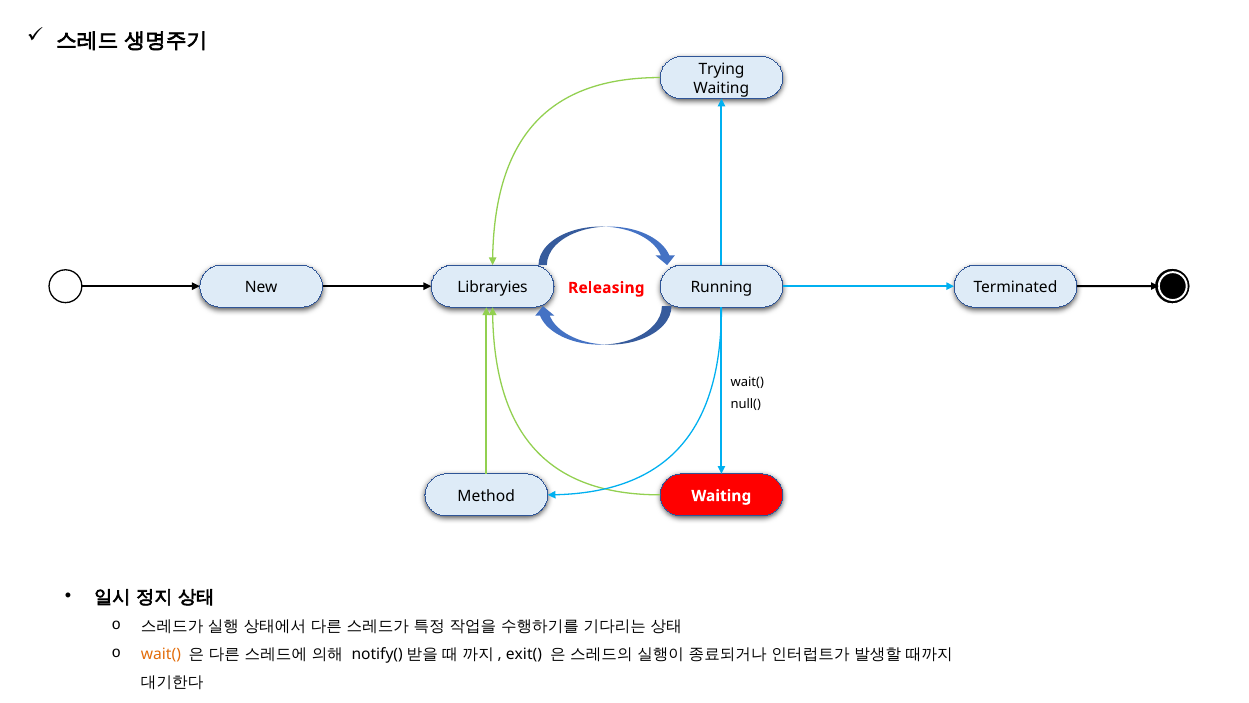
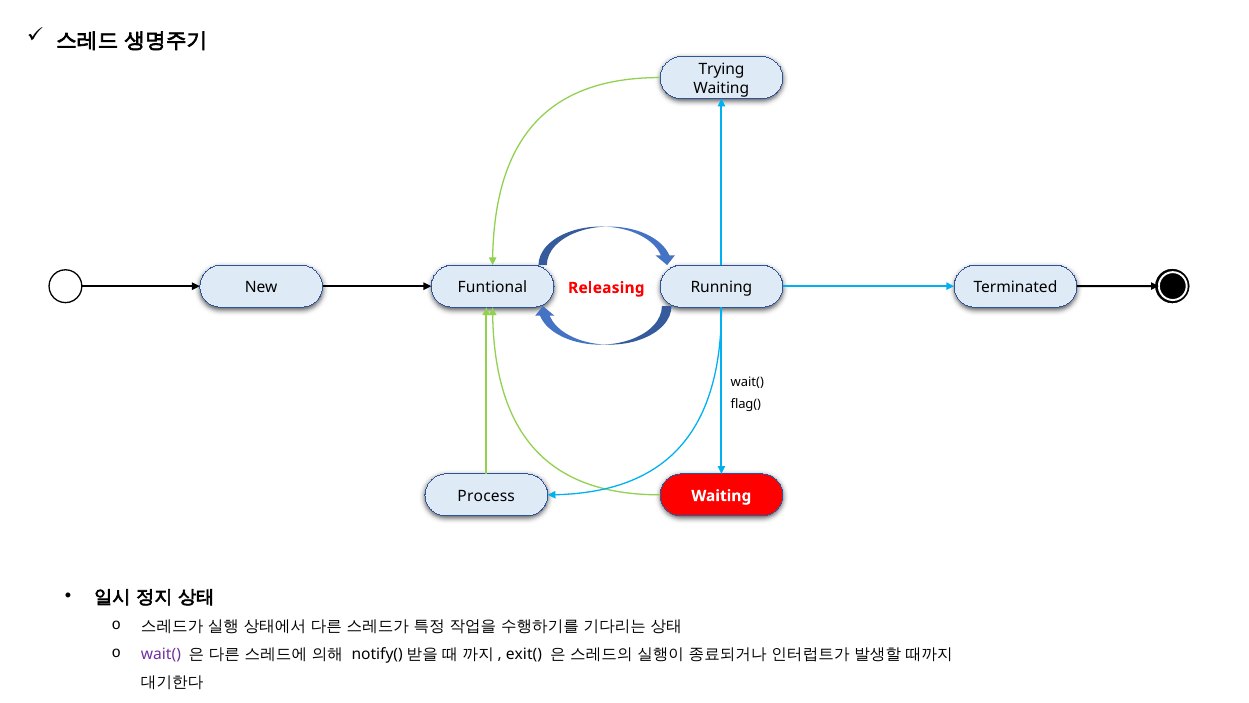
Libraryies: Libraryies -> Funtional (492, 287)
null(: null( -> flag( (746, 404)
Method: Method -> Process (486, 496)
wait( colour: orange -> purple (161, 654)
